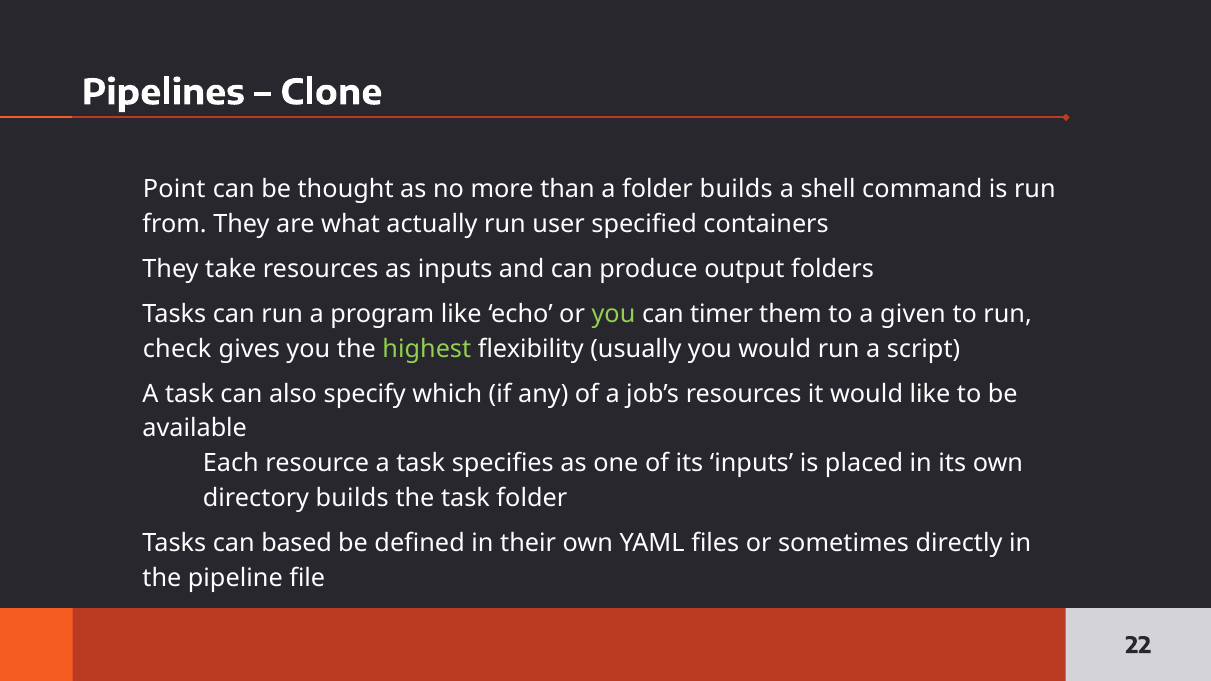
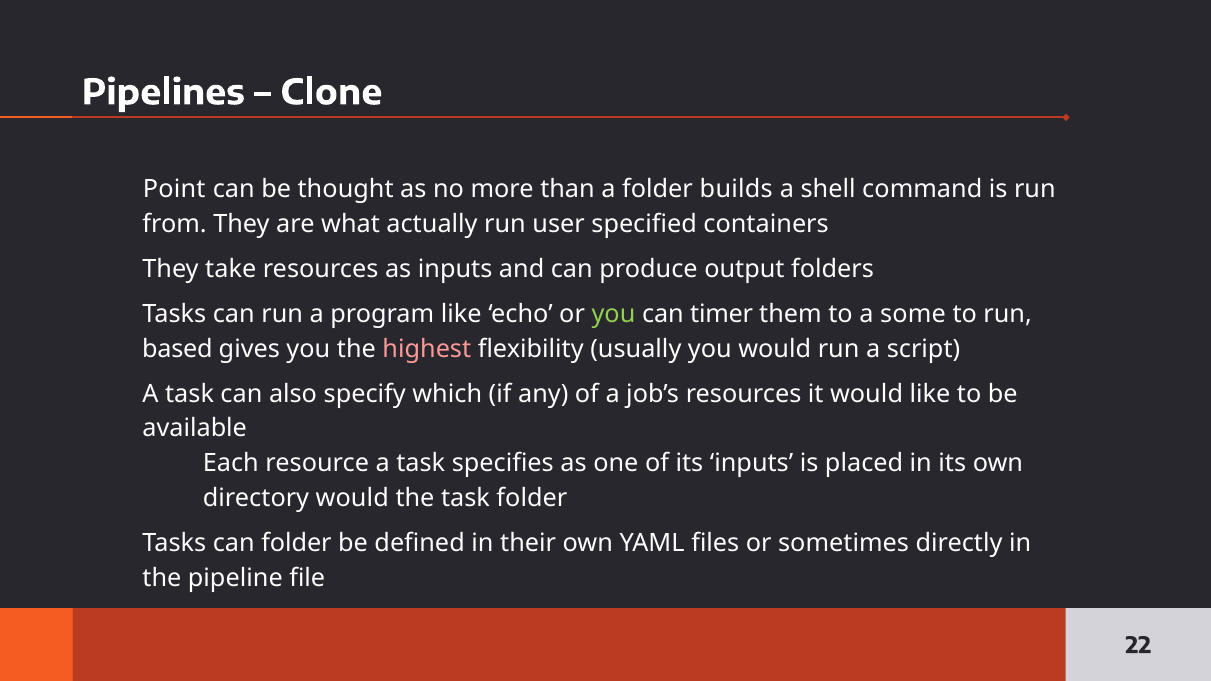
given: given -> some (913, 314)
check: check -> based (177, 349)
highest colour: light green -> pink (427, 349)
directory builds: builds -> would (352, 498)
can based: based -> folder (296, 543)
